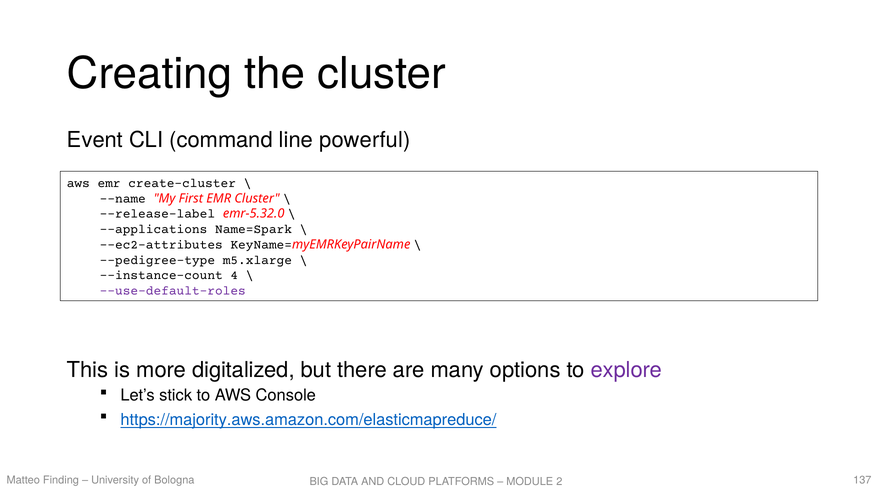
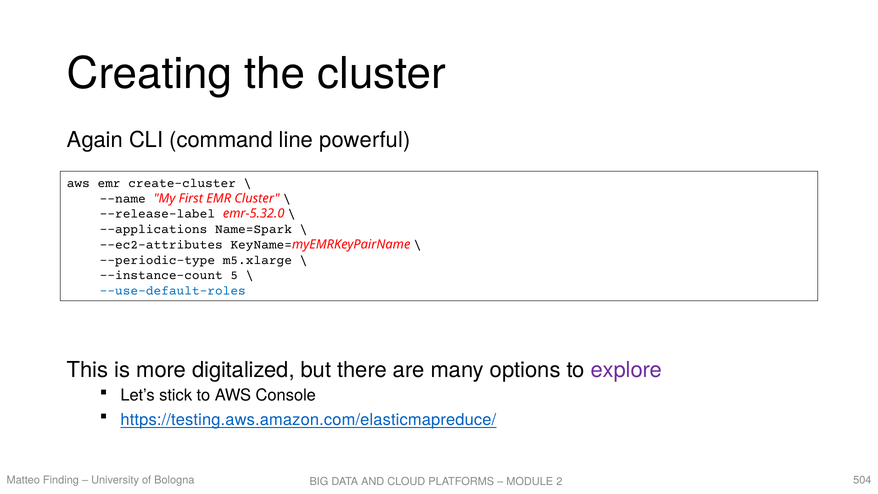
Event: Event -> Again (95, 140)
--pedigree-type: --pedigree-type -> --periodic-type (157, 260)
4: 4 -> 5 (234, 275)
--use-default-roles colour: purple -> blue (173, 291)
https://majority.aws.amazon.com/elasticmapreduce/: https://majority.aws.amazon.com/elasticmapreduce/ -> https://testing.aws.amazon.com/elasticmapreduce/ (308, 420)
137: 137 -> 504 (862, 480)
